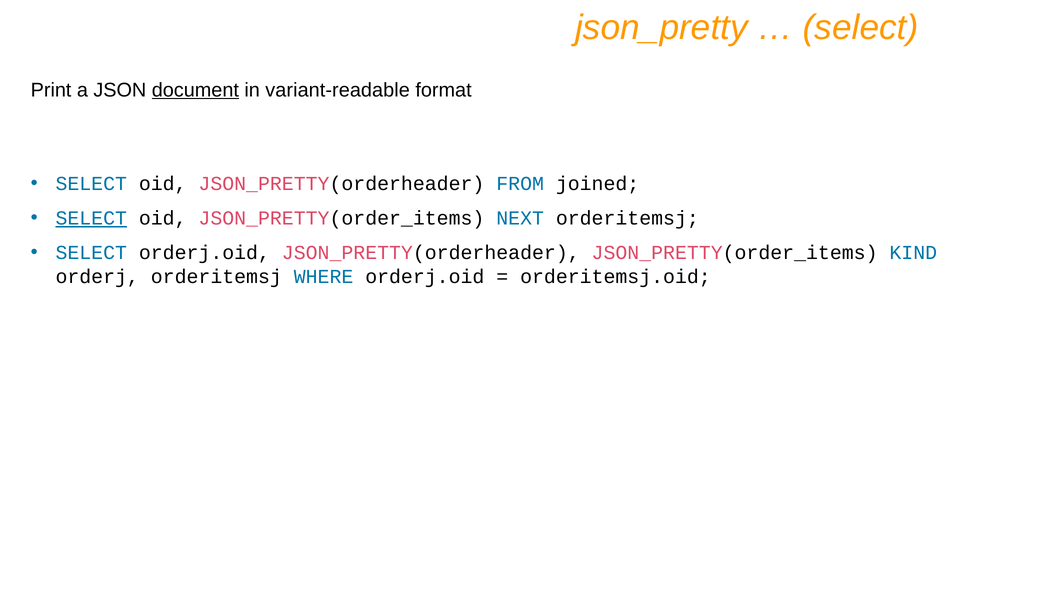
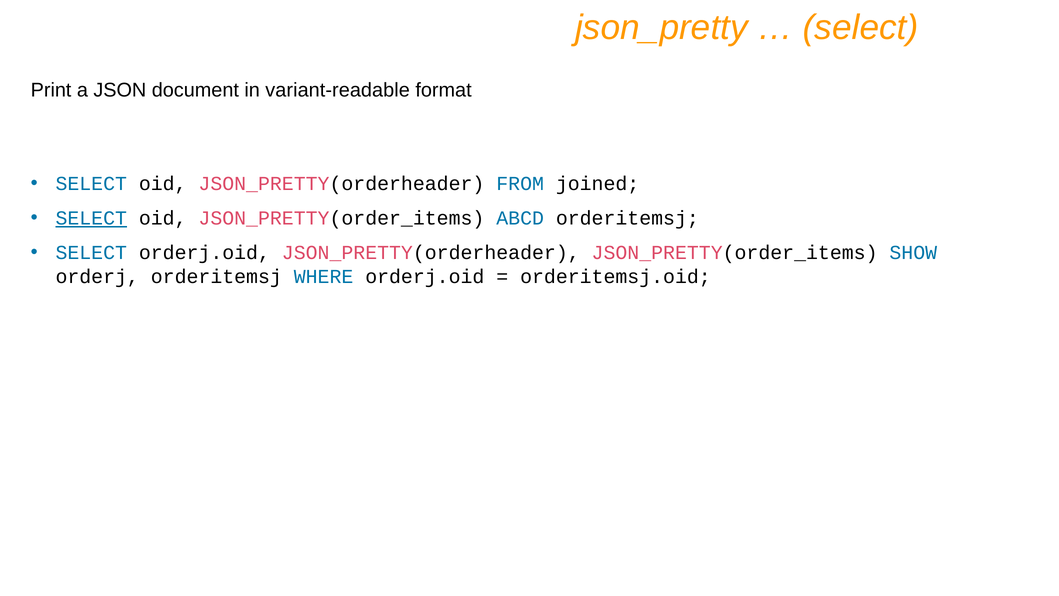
document underline: present -> none (195, 90)
NEXT: NEXT -> ABCD (520, 218)
KIND: KIND -> SHOW (913, 252)
